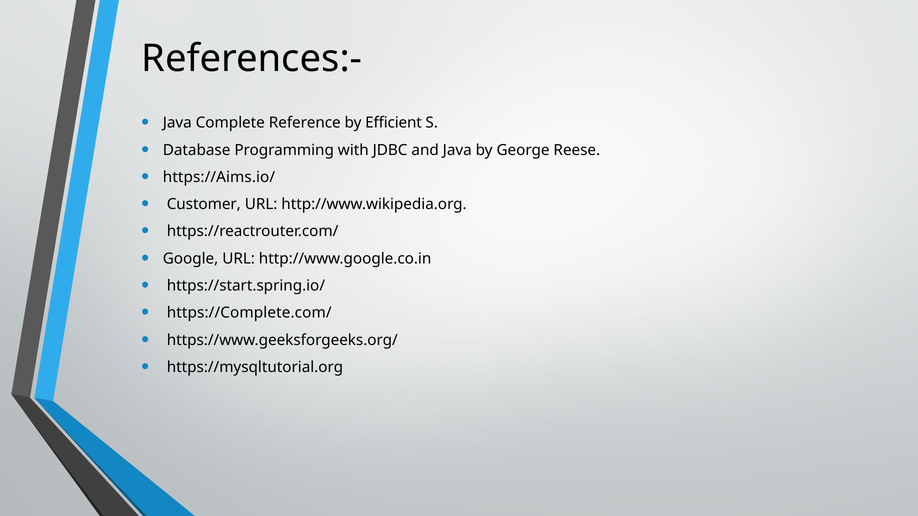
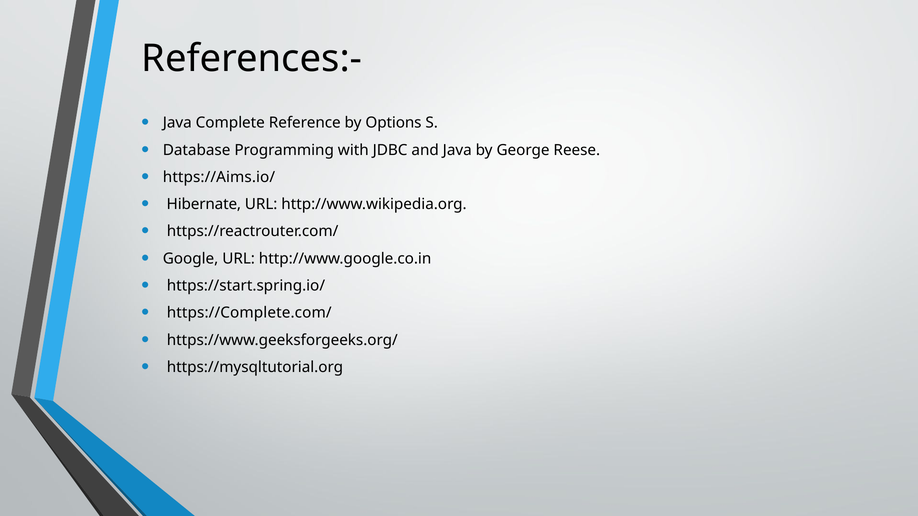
Efficient: Efficient -> Options (394, 123)
Customer: Customer -> Hibernate (204, 204)
